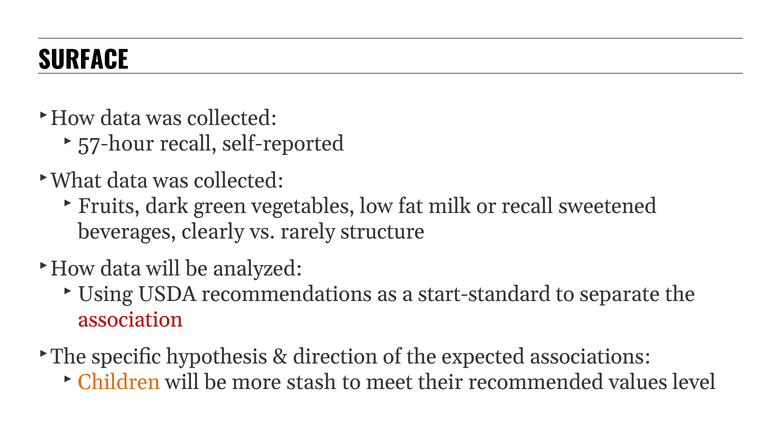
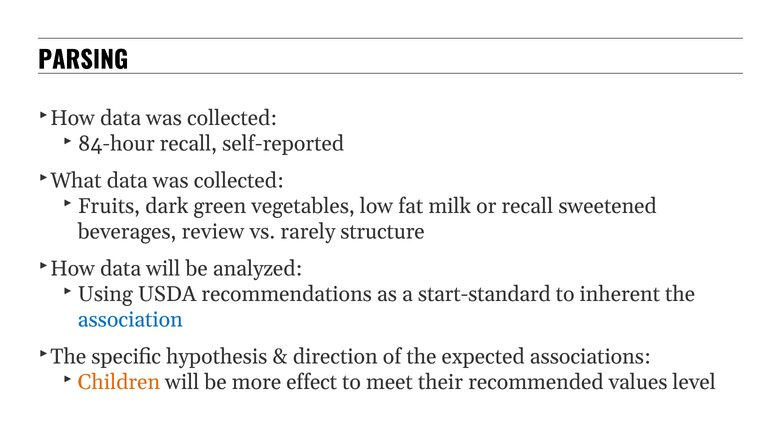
SURFACE: SURFACE -> PARSING (83, 61)
57-hour: 57-hour -> 84-hour (116, 144)
clearly: clearly -> review (213, 232)
separate: separate -> inherent (620, 294)
association colour: red -> blue (130, 320)
stash: stash -> effect (312, 382)
